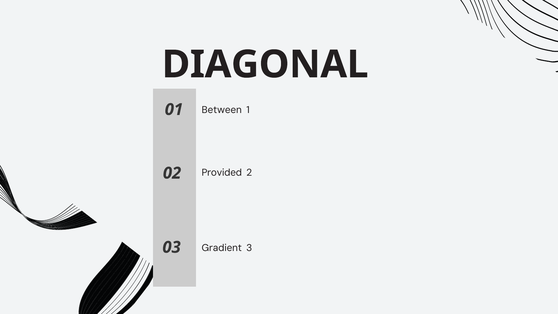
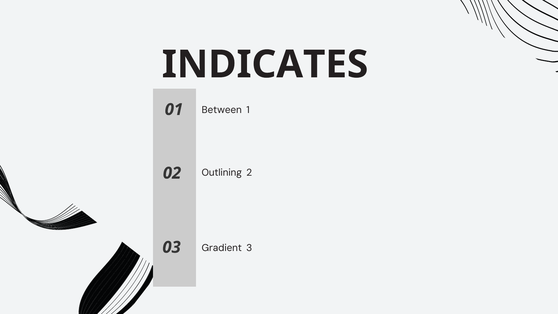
DIAGONAL: DIAGONAL -> INDICATES (265, 65)
Provided: Provided -> Outlining (222, 172)
